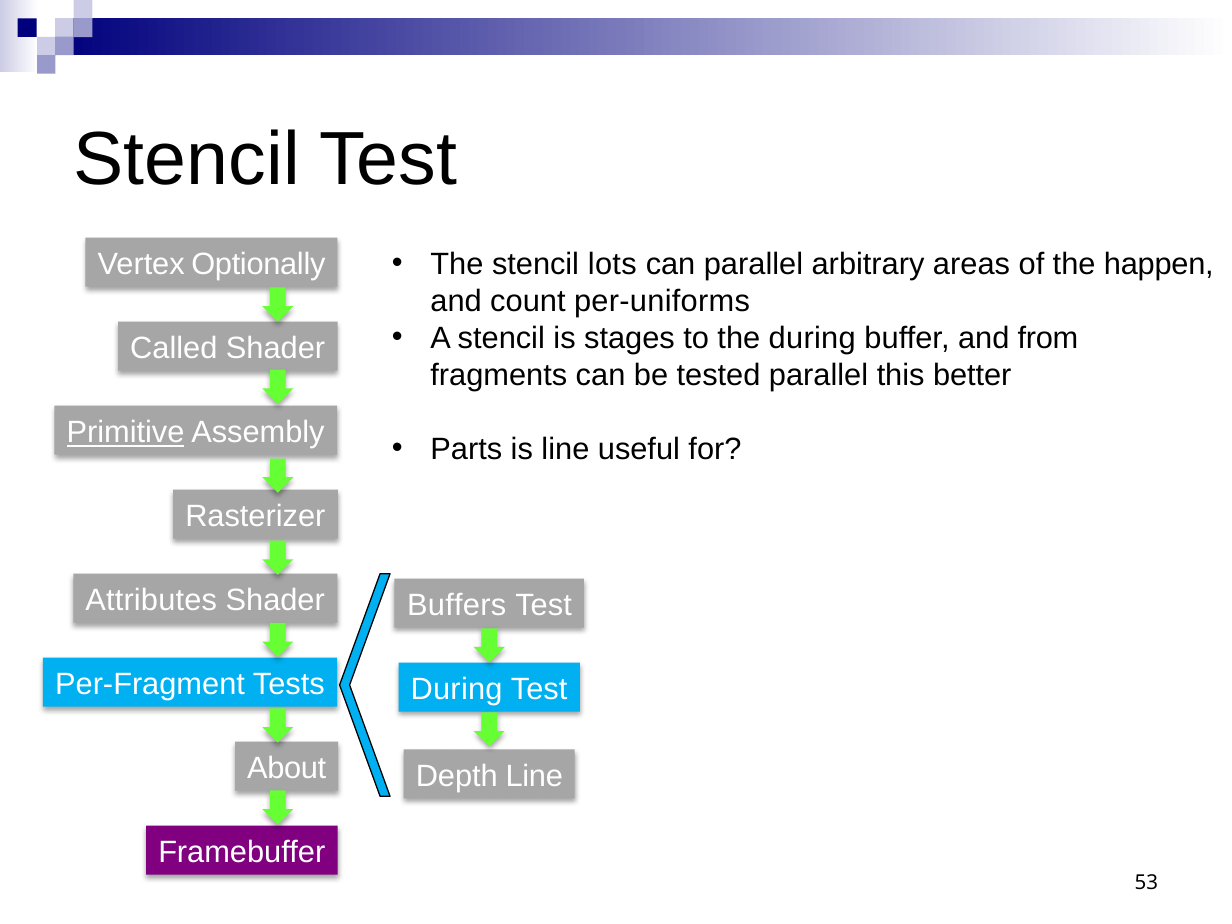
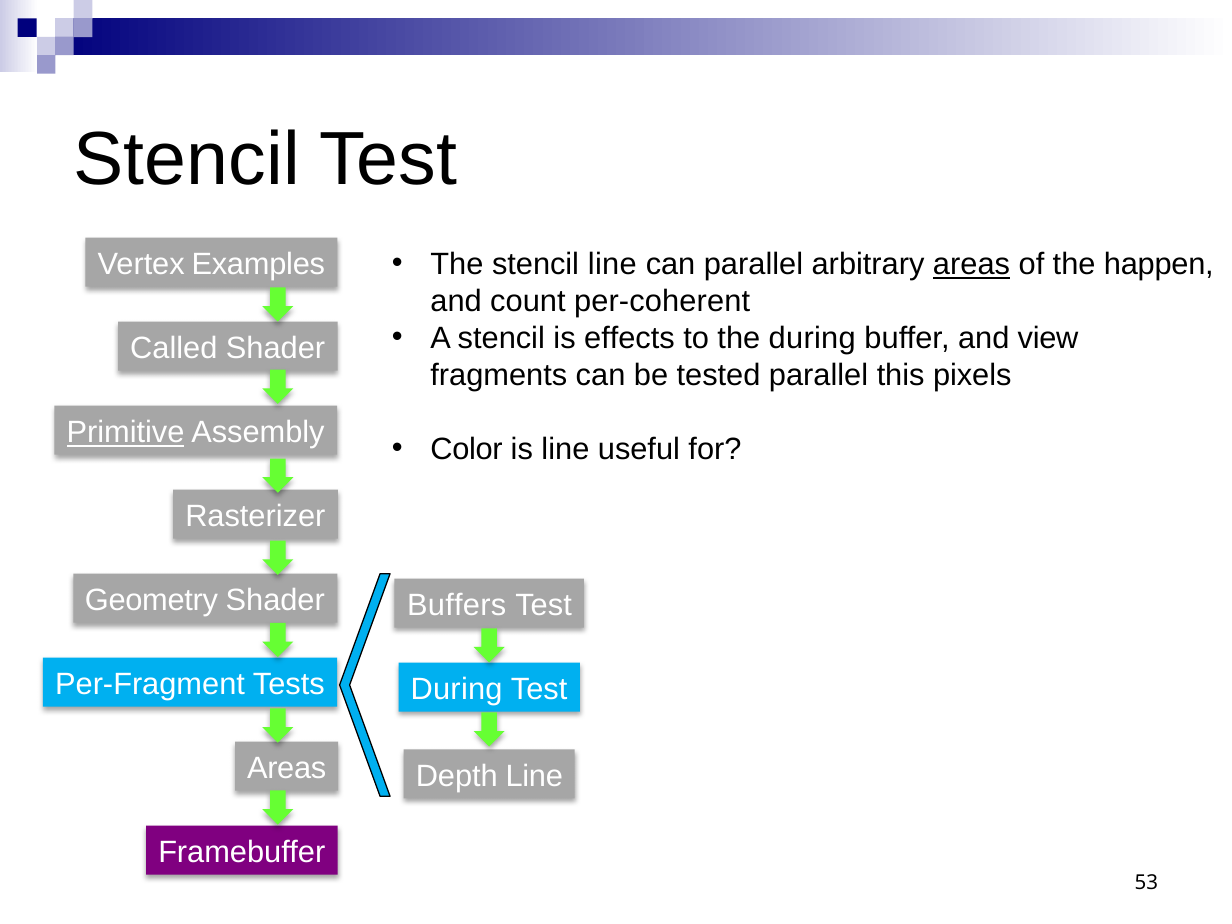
stencil lots: lots -> line (612, 264)
areas underline: none -> present (972, 264)
Optionally: Optionally -> Examples (258, 264)
per-uniforms: per-uniforms -> per-coherent (662, 301)
stages: stages -> effects (630, 338)
from: from -> view (1048, 338)
better: better -> pixels (972, 375)
Parts: Parts -> Color (467, 449)
Attributes: Attributes -> Geometry (151, 600)
About: About -> Areas (287, 768)
